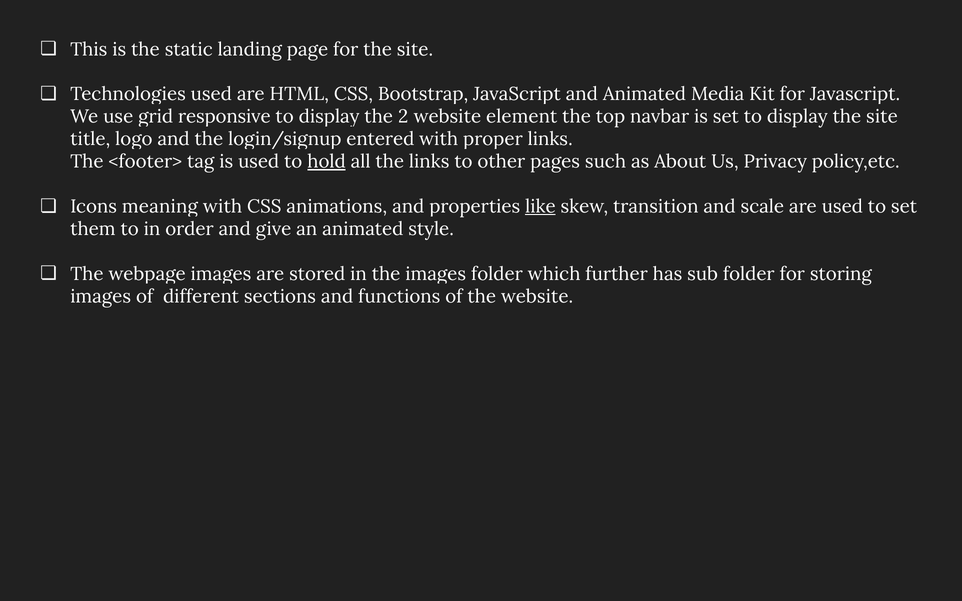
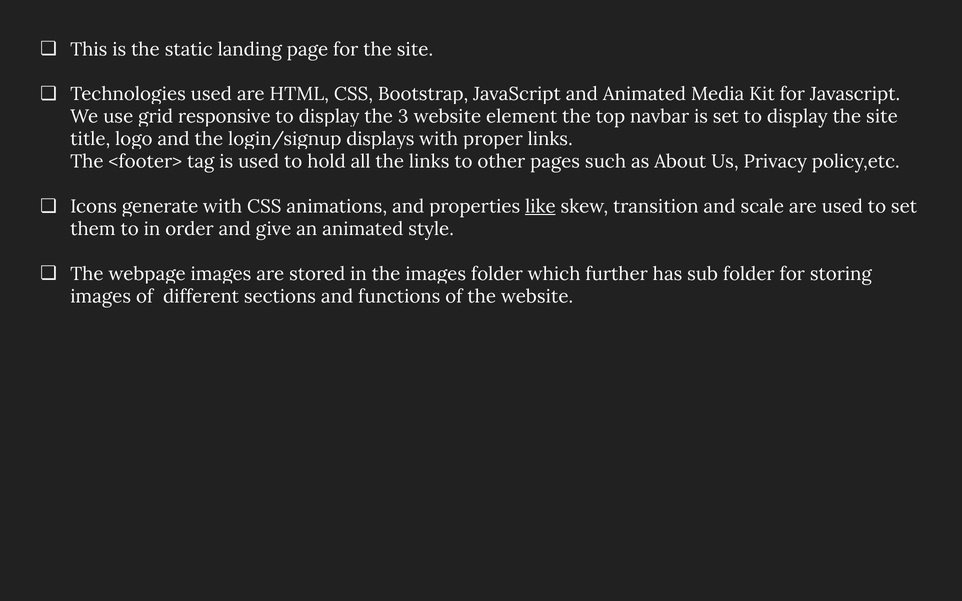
2: 2 -> 3 (403, 117)
entered: entered -> displays (380, 139)
hold underline: present -> none (327, 162)
meaning: meaning -> generate (160, 207)
